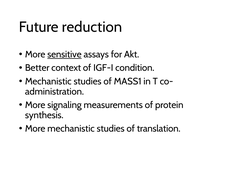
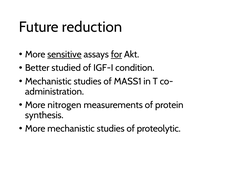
for underline: none -> present (116, 54)
context: context -> studied (66, 68)
signaling: signaling -> nitrogen (64, 105)
translation: translation -> proteolytic (159, 128)
